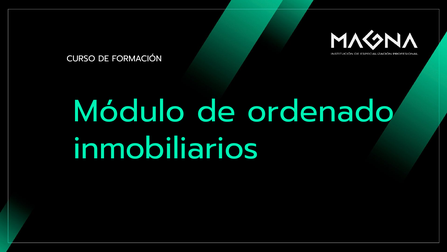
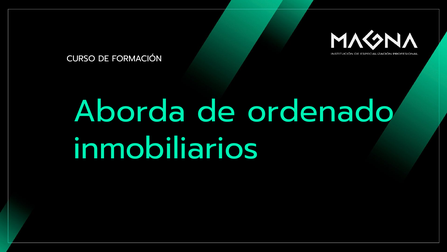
Módulo: Módulo -> Aborda (129, 111)
